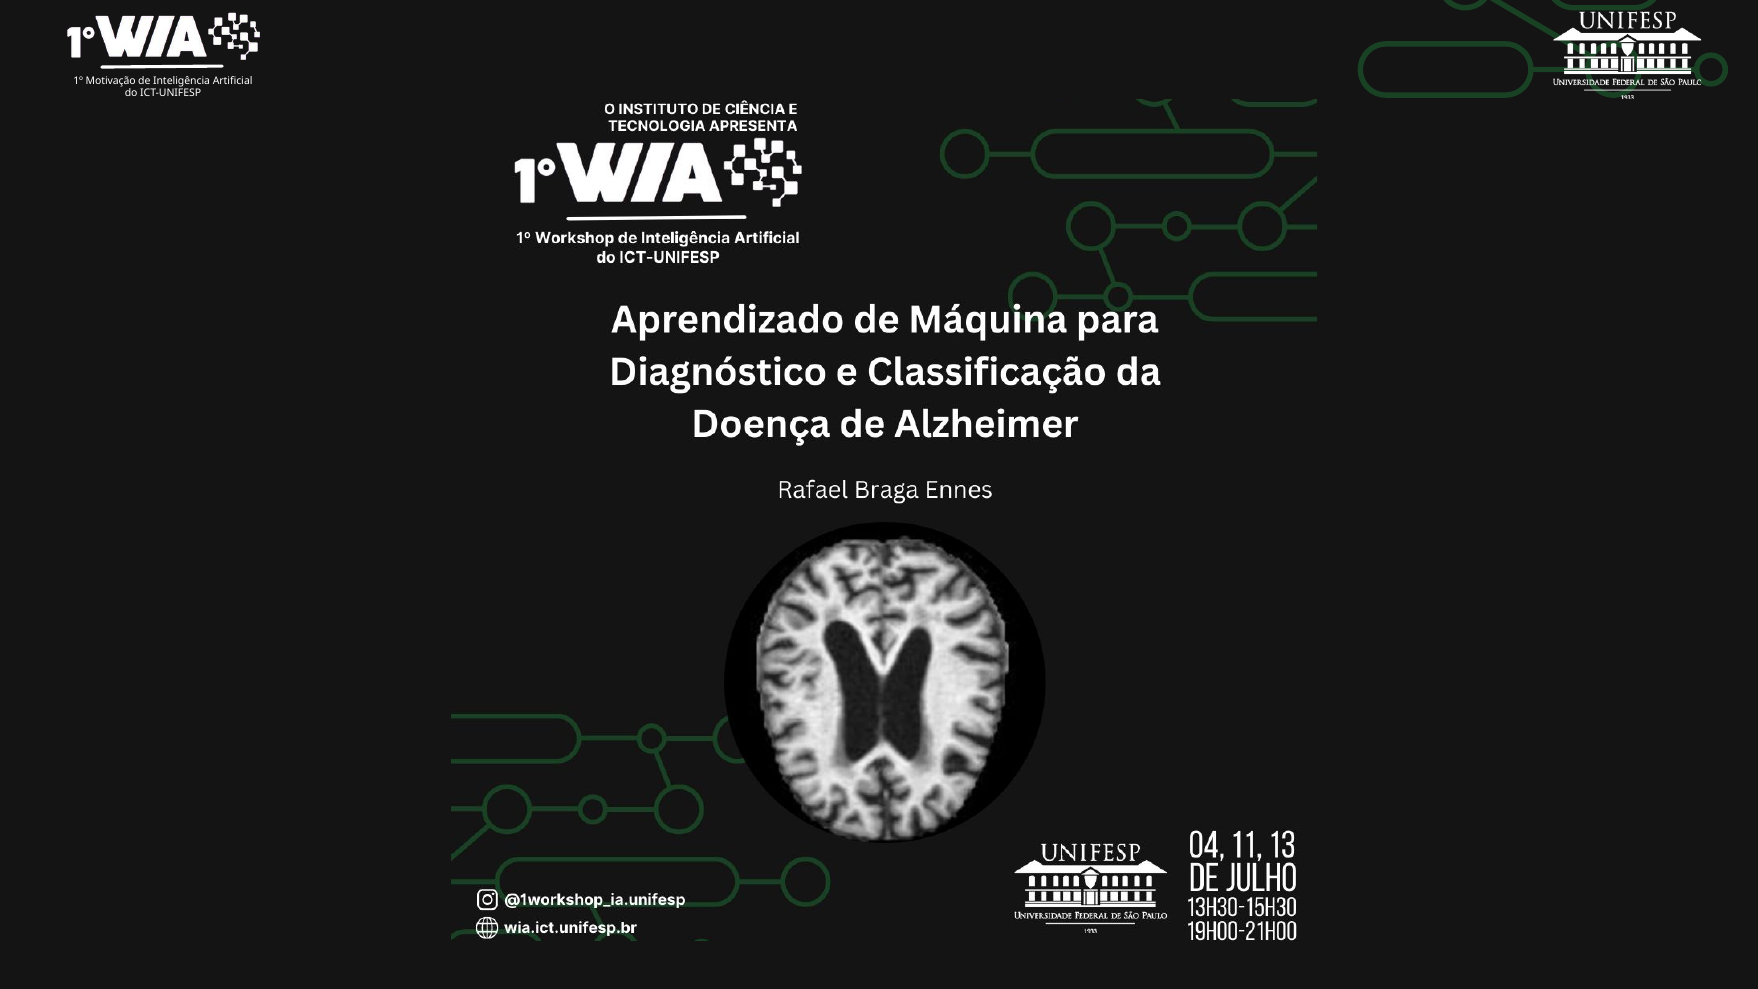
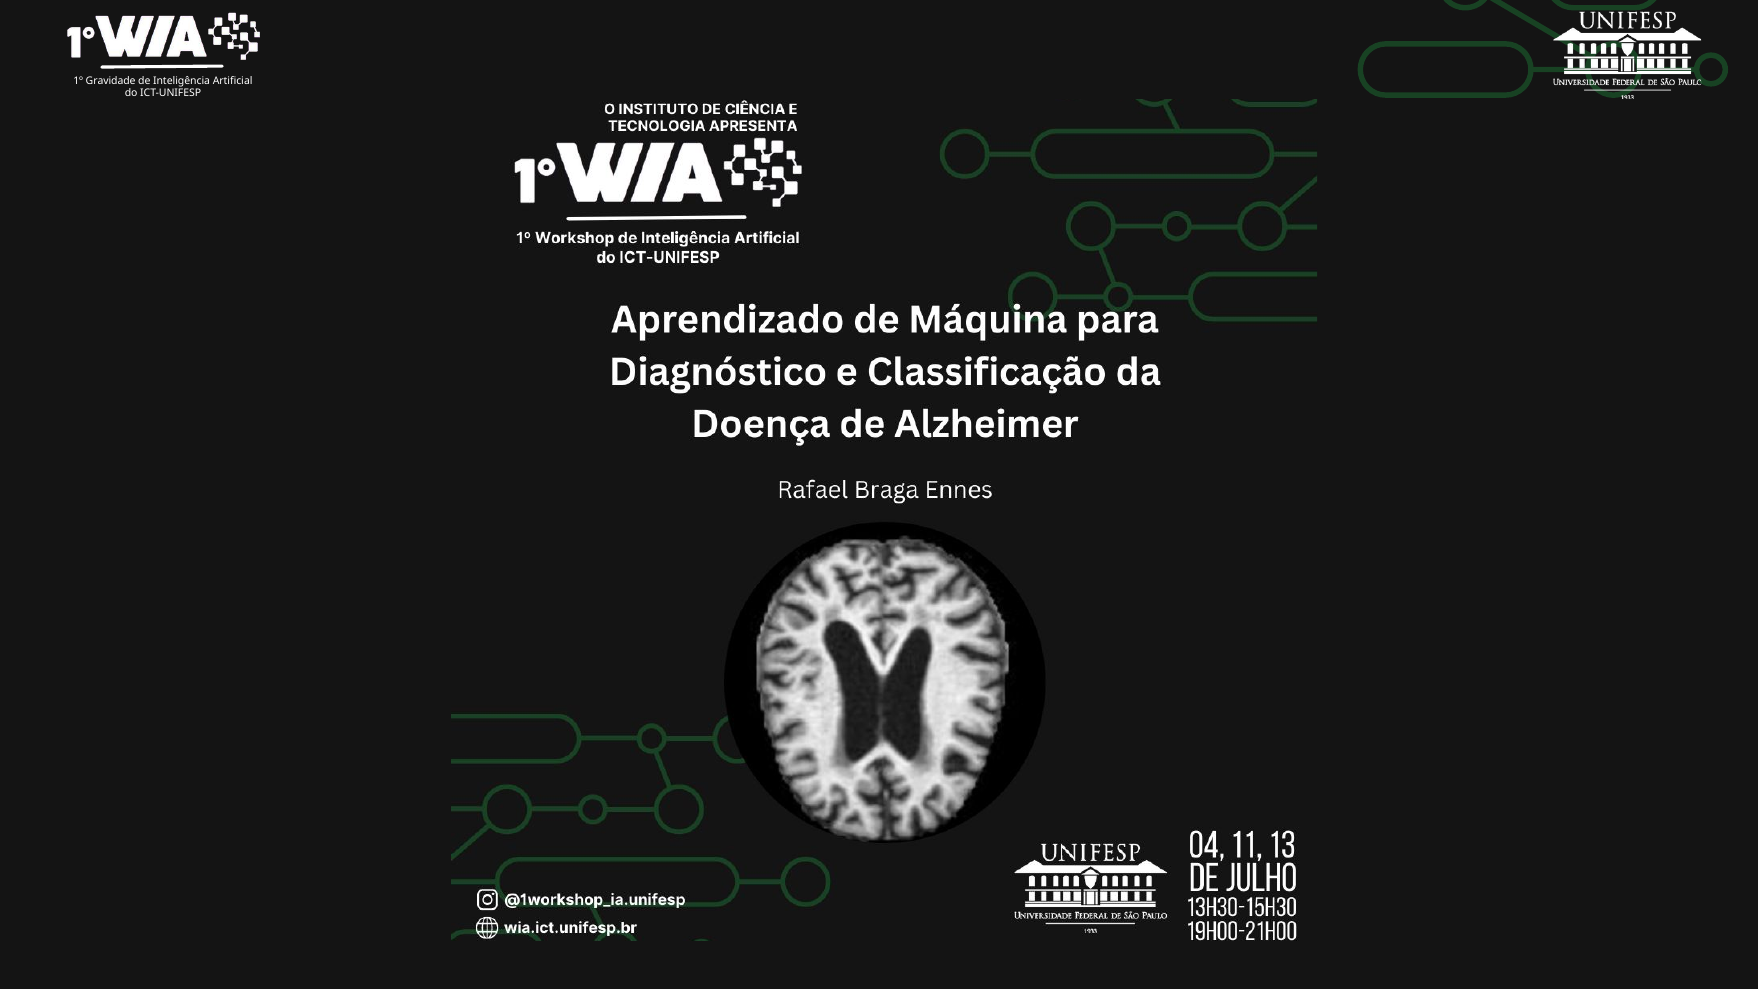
Motivação: Motivação -> Gravidade (111, 81)
